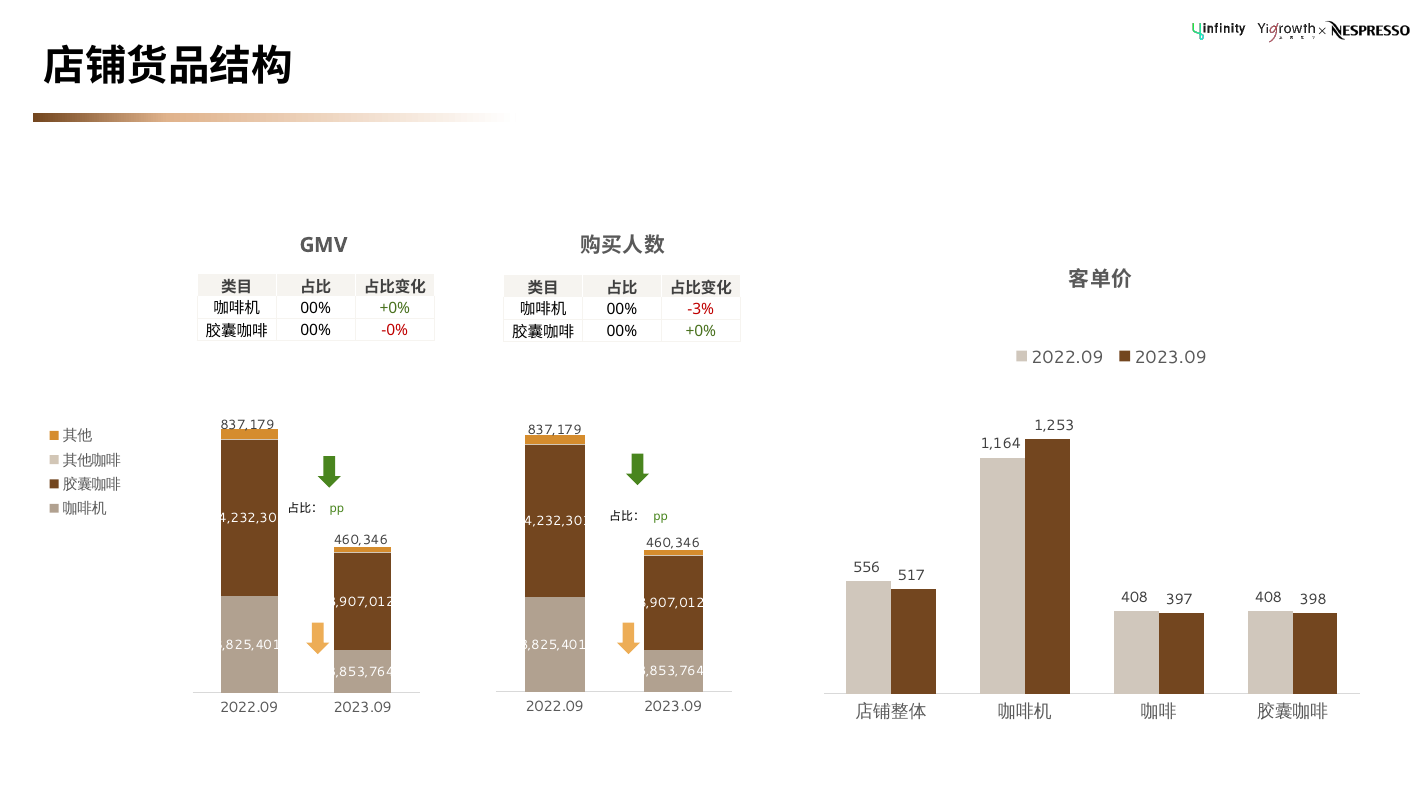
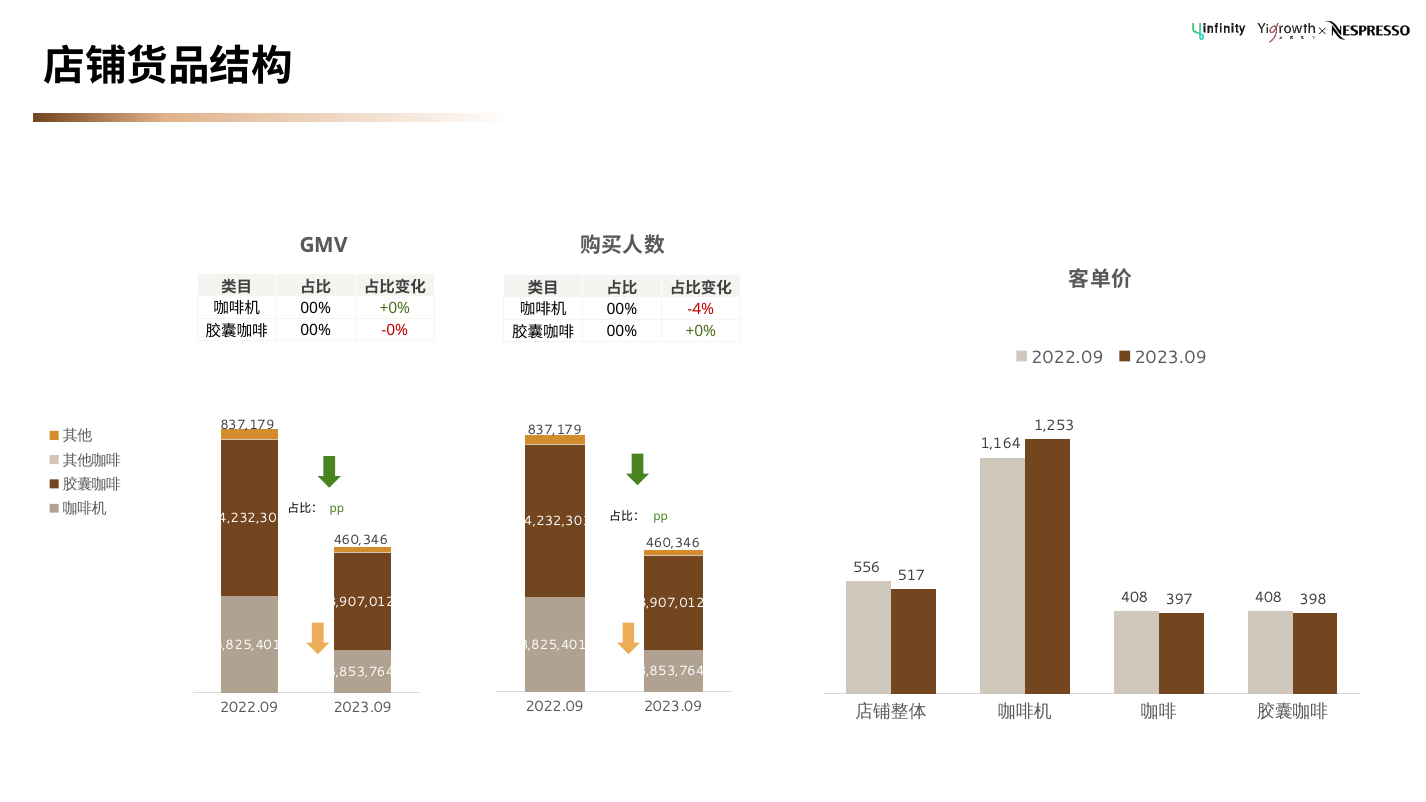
-3%: -3% -> -4% (701, 309)
